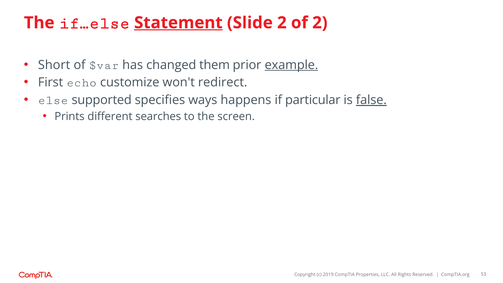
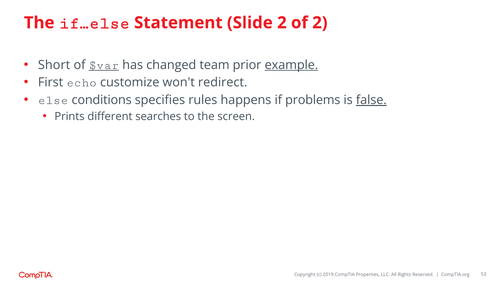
Statement underline: present -> none (178, 23)
$var underline: none -> present (104, 65)
them: them -> team (215, 65)
supported: supported -> conditions (102, 100)
ways: ways -> rules (203, 100)
particular: particular -> problems (313, 100)
